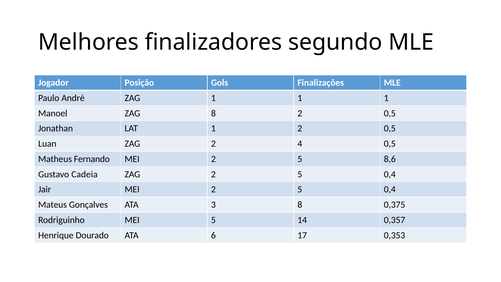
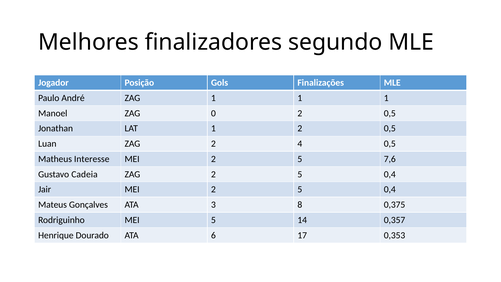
ZAG 8: 8 -> 0 (213, 113)
Fernando: Fernando -> Interesse (92, 159)
8,6: 8,6 -> 7,6 (390, 159)
